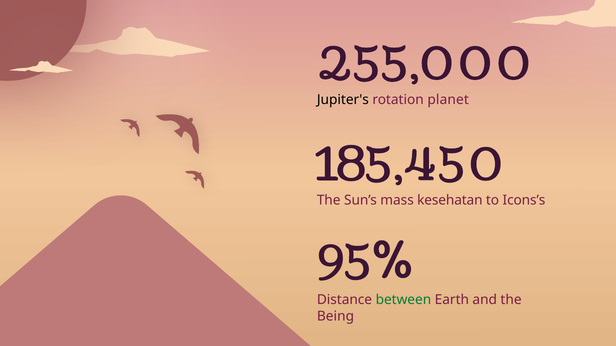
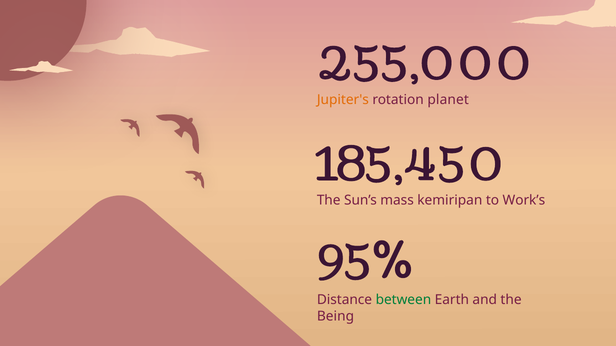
Jupiter's colour: black -> orange (343, 100)
kesehatan: kesehatan -> kemiripan (450, 201)
Icons’s: Icons’s -> Work’s (524, 201)
